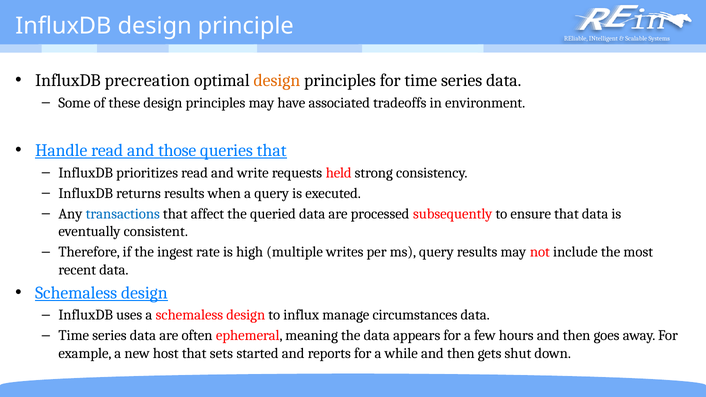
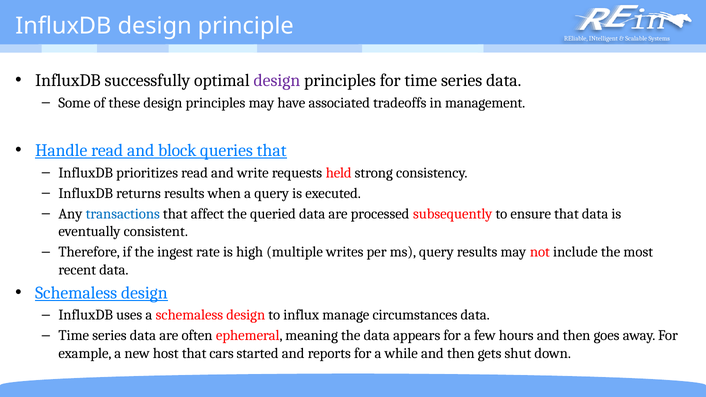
precreation: precreation -> successfully (147, 81)
design colour: orange -> purple (277, 81)
environment: environment -> management (485, 103)
those: those -> block (177, 151)
sets: sets -> cars (222, 353)
